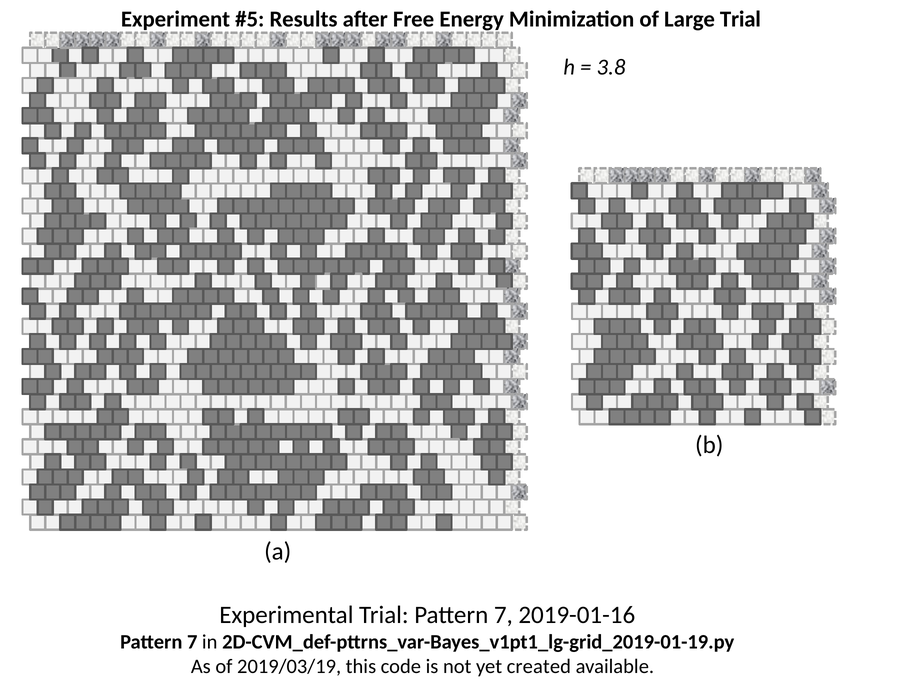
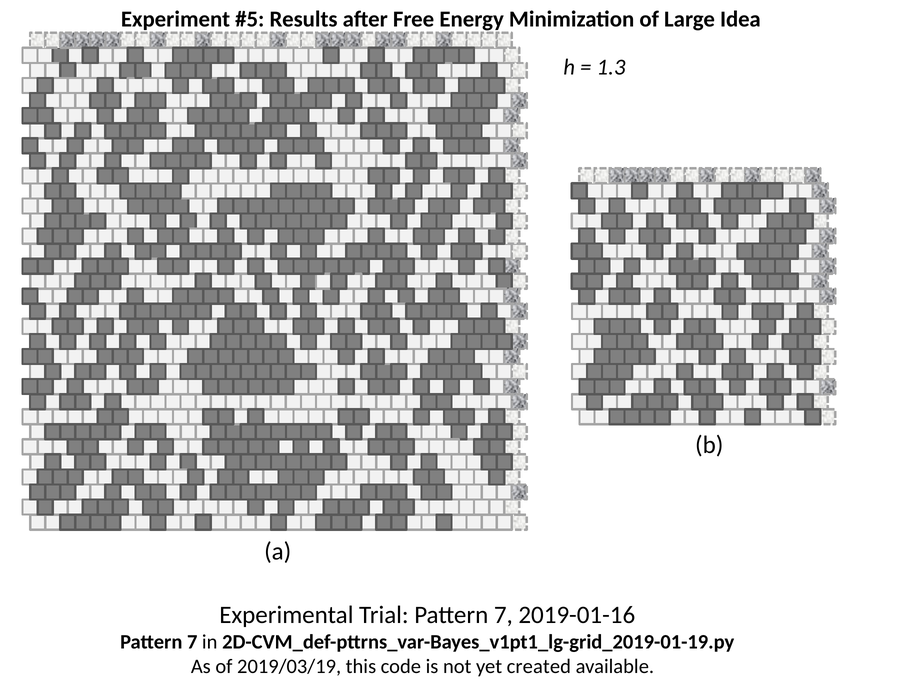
Large Trial: Trial -> Idea (740, 19)
3.8: 3.8 -> 1.3 (611, 67)
